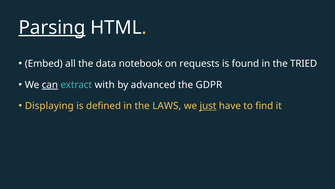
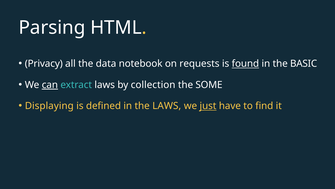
Parsing underline: present -> none (52, 27)
Embed: Embed -> Privacy (44, 64)
found underline: none -> present (245, 64)
TRIED: TRIED -> BASIC (304, 64)
extract with: with -> laws (105, 85)
advanced: advanced -> collection (153, 85)
GDPR: GDPR -> SOME (209, 85)
